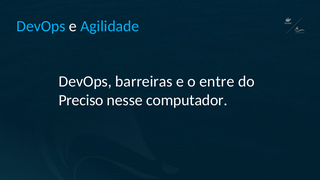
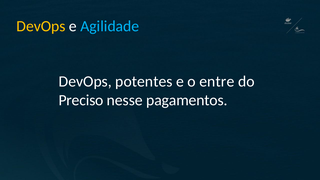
DevOps colour: light blue -> yellow (41, 26)
barreiras: barreiras -> potentes (144, 81)
computador: computador -> pagamentos (187, 100)
